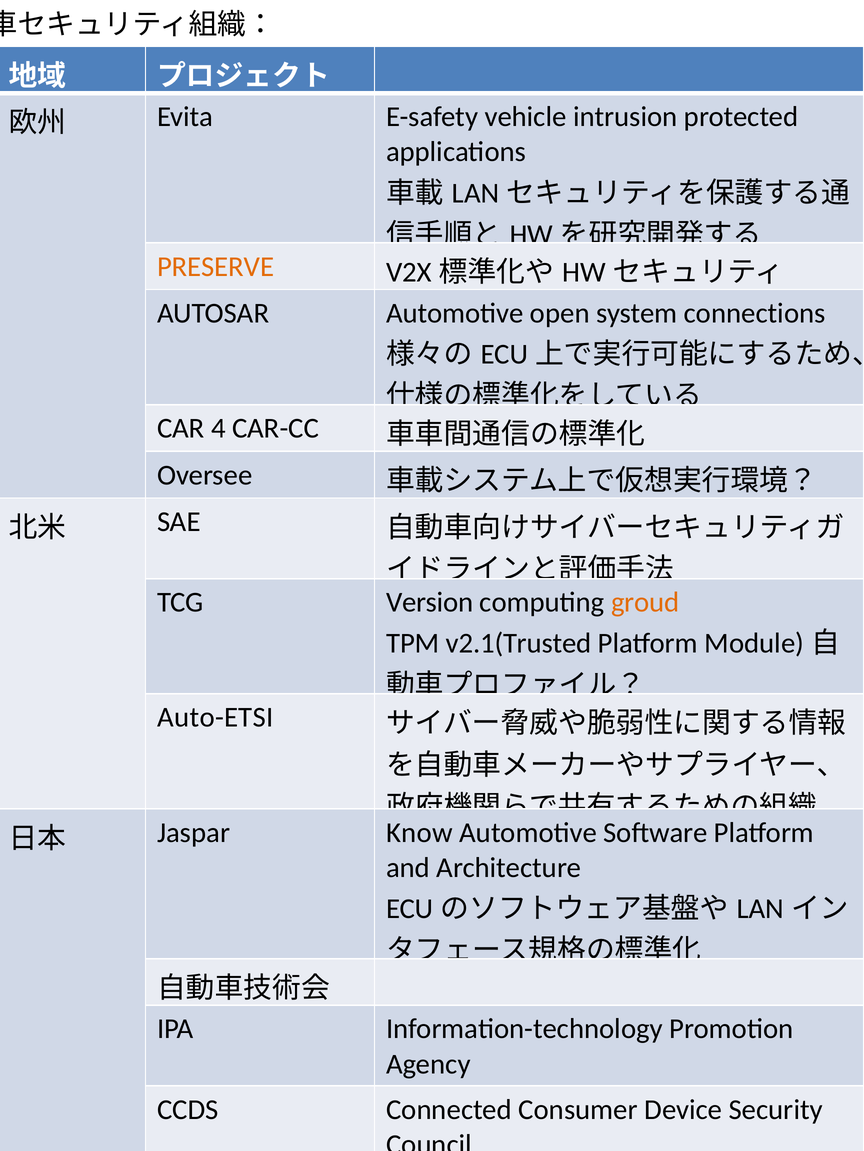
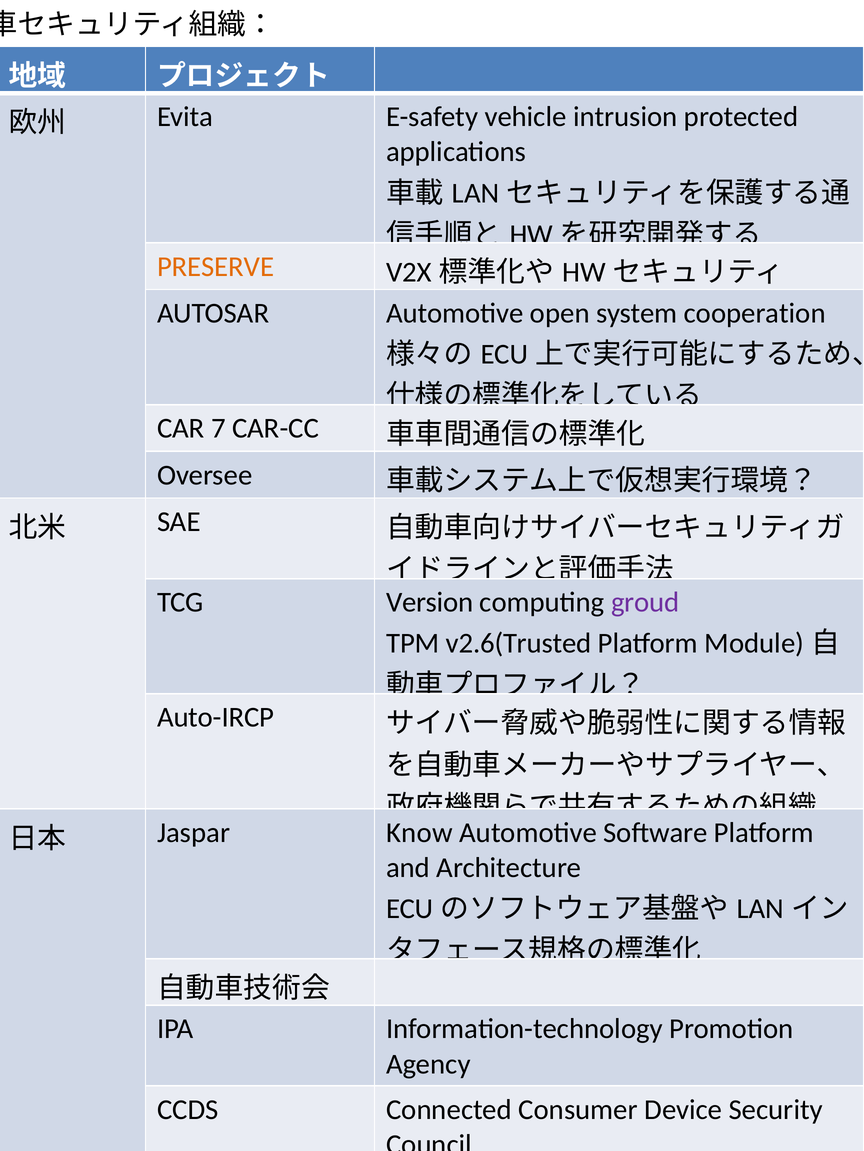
connections: connections -> cooperation (755, 313)
4: 4 -> 7 (218, 429)
groud colour: orange -> purple (645, 603)
v2.1(Trusted: v2.1(Trusted -> v2.6(Trusted (519, 644)
Auto-ETSI: Auto-ETSI -> Auto-IRCP (216, 718)
